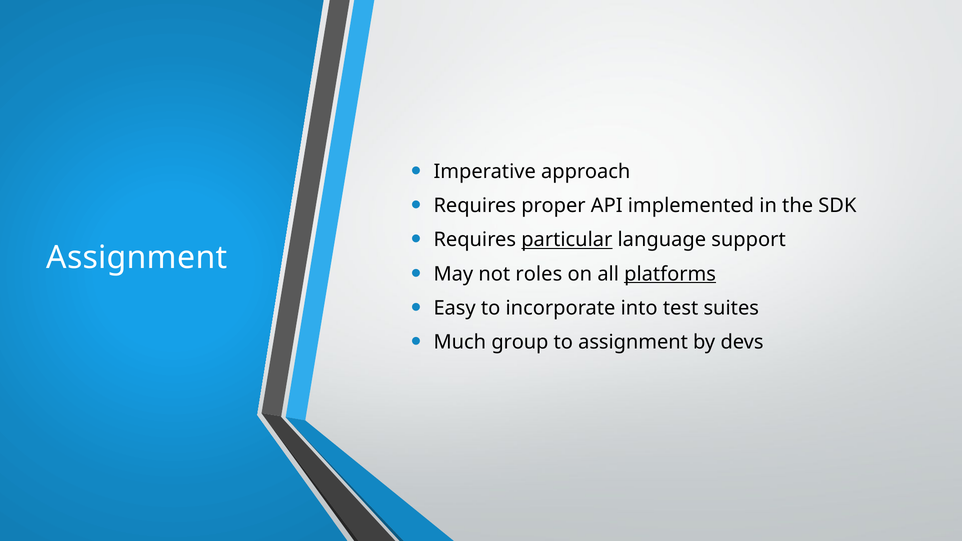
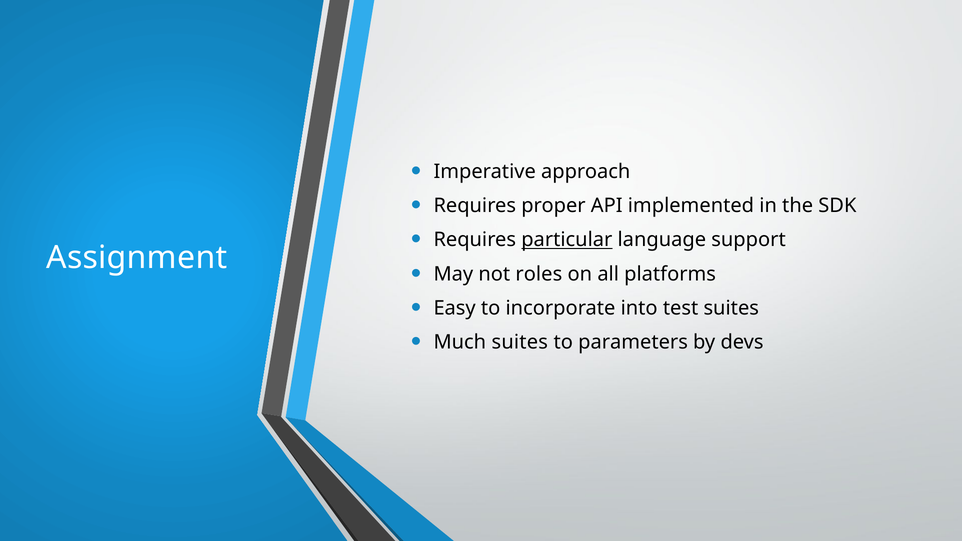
platforms underline: present -> none (670, 274)
Much group: group -> suites (520, 342)
to assignment: assignment -> parameters (633, 342)
